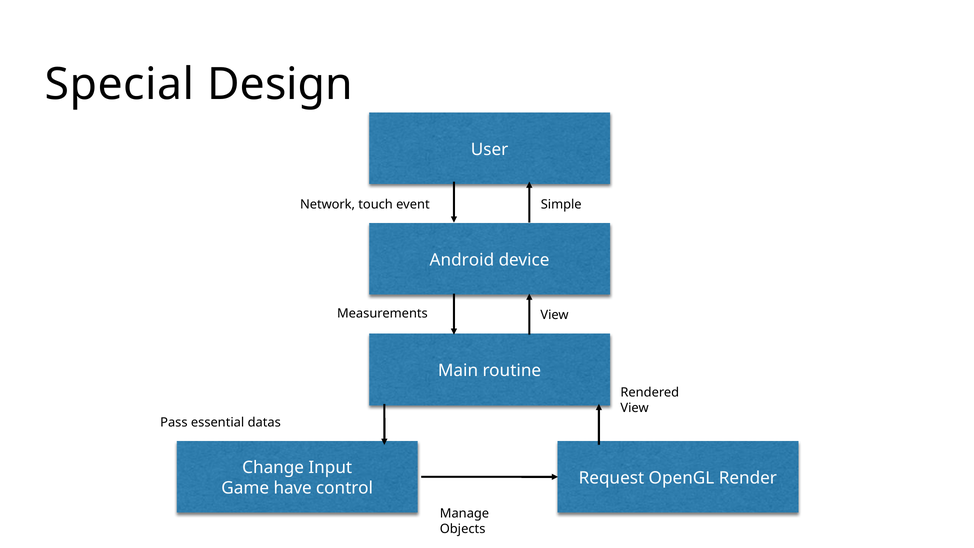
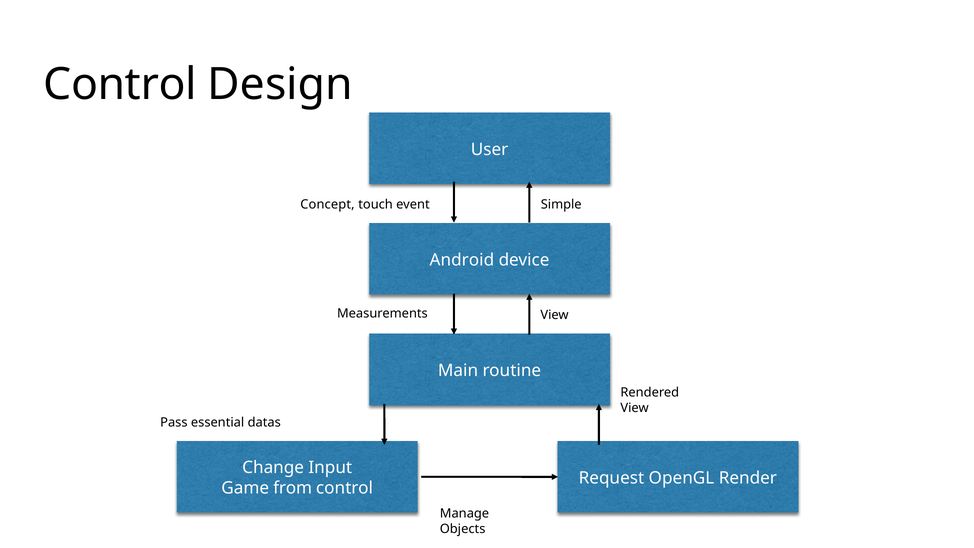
Special: Special -> Control (120, 85)
Network: Network -> Concept (327, 204)
have: have -> from (293, 488)
